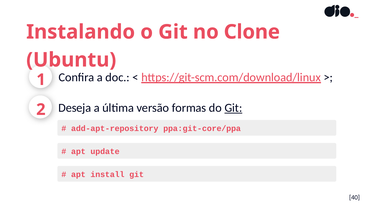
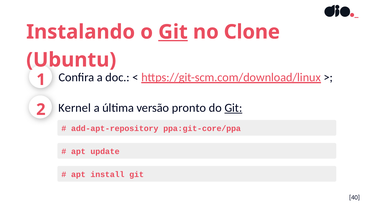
Git underline: none -> present (173, 32)
Deseja: Deseja -> Kernel (75, 108)
formas: formas -> pronto (189, 108)
